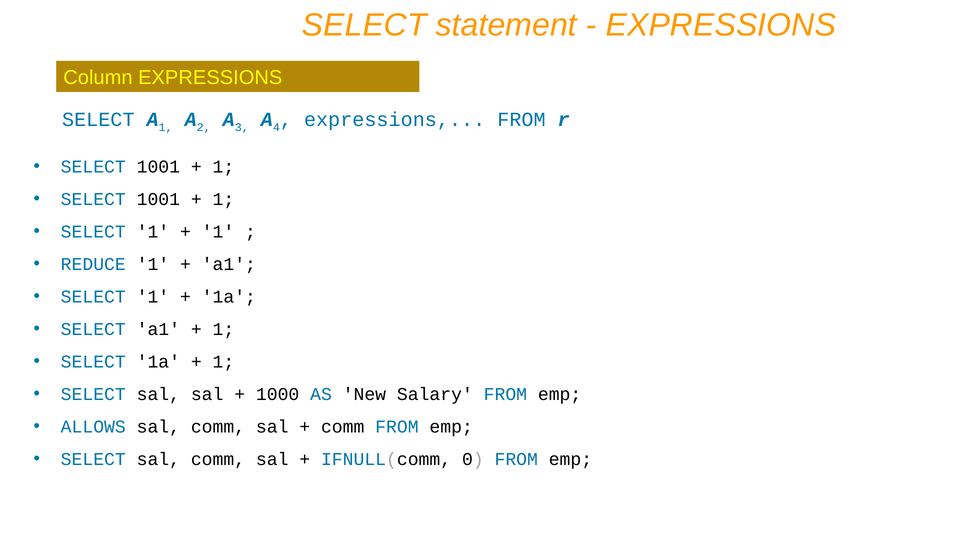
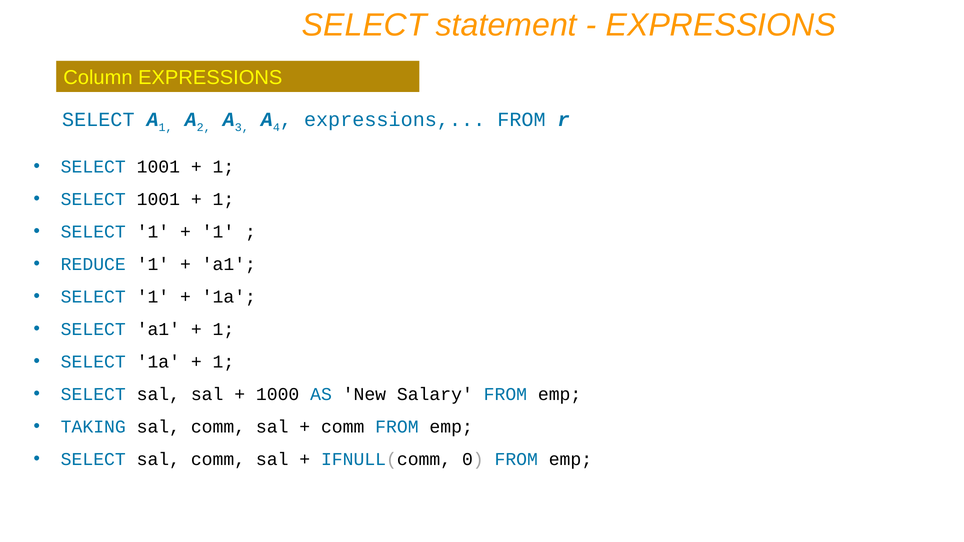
ALLOWS: ALLOWS -> TAKING (93, 427)
